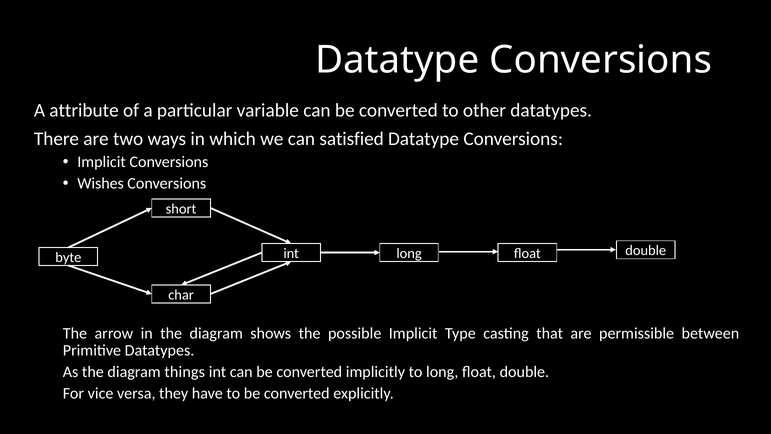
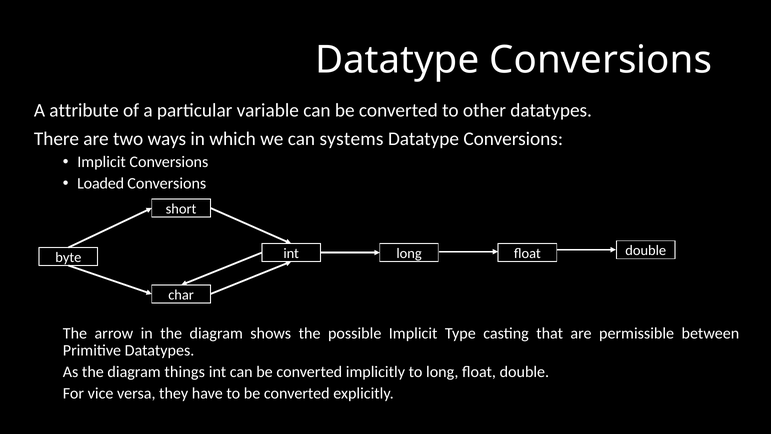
satisfied: satisfied -> systems (351, 139)
Wishes: Wishes -> Loaded (101, 183)
